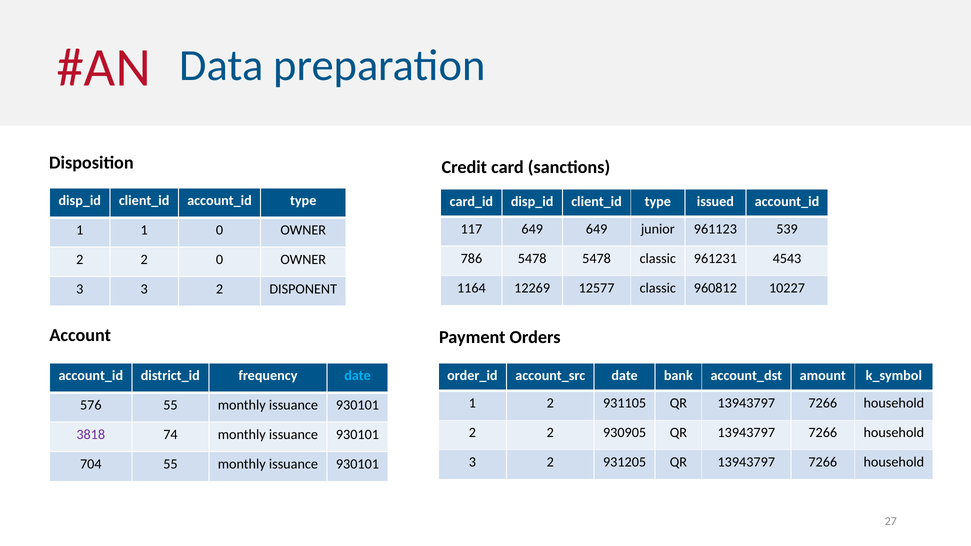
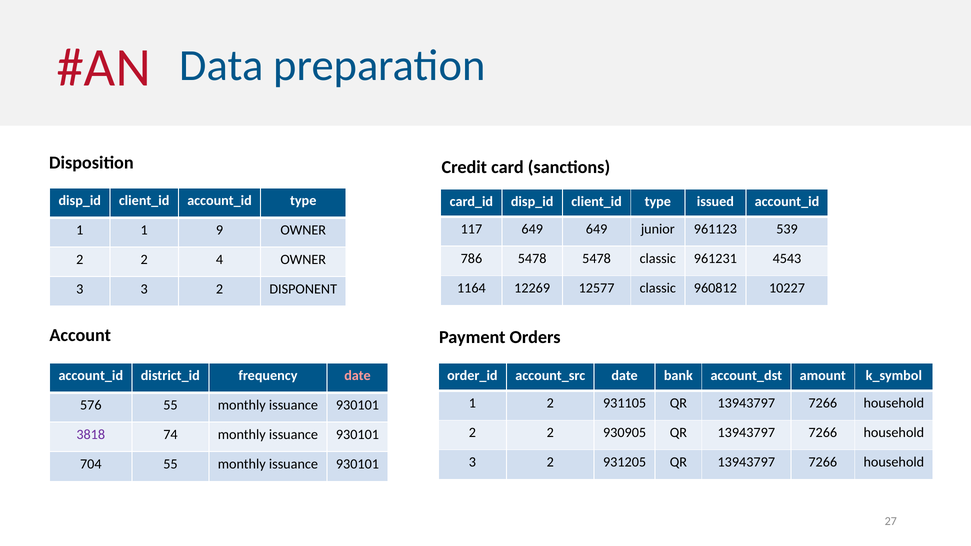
1 0: 0 -> 9 (220, 230)
2 0: 0 -> 4 (220, 260)
date colour: light blue -> pink (357, 376)
